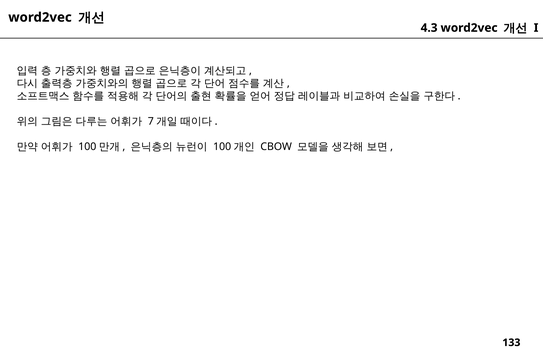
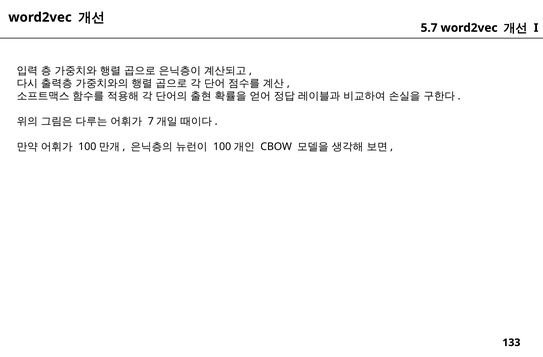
4.3: 4.3 -> 5.7 (429, 28)
